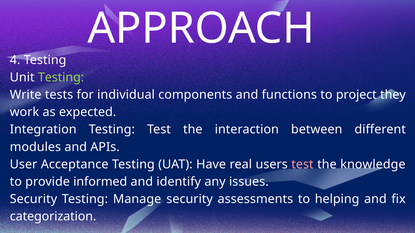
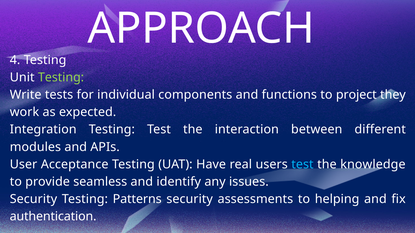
test colour: pink -> light blue (302, 165)
informed: informed -> seamless (100, 182)
Manage: Manage -> Patterns (137, 200)
categorization: categorization -> authentication (53, 217)
